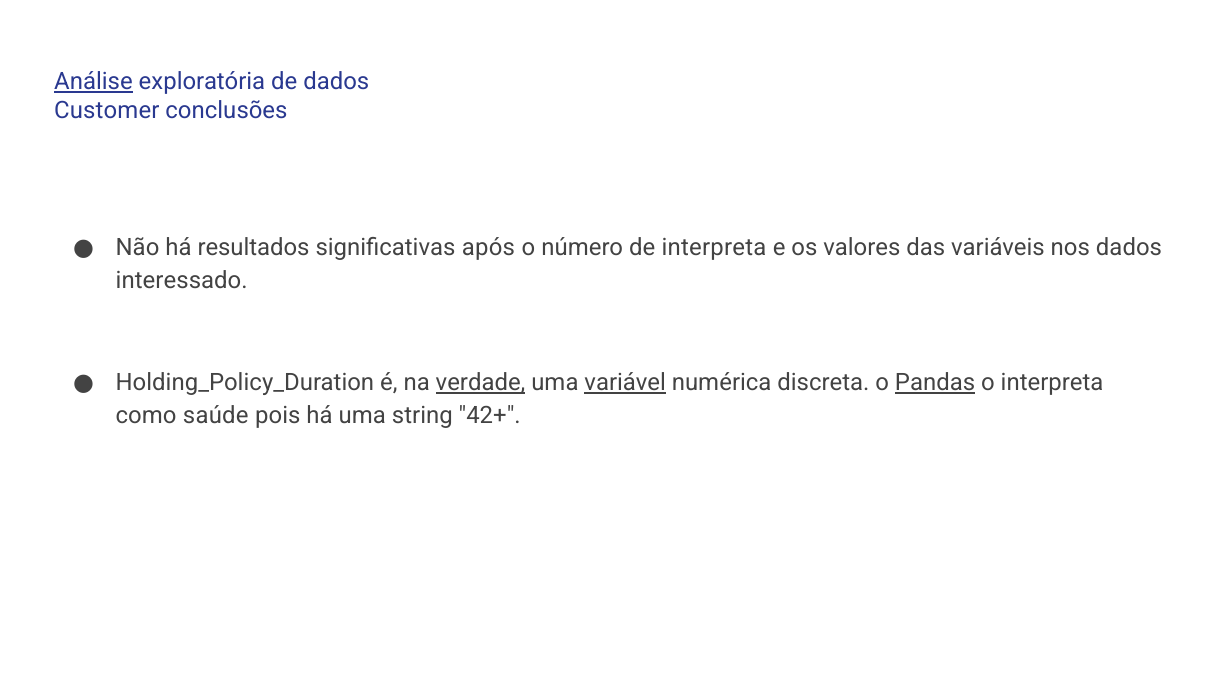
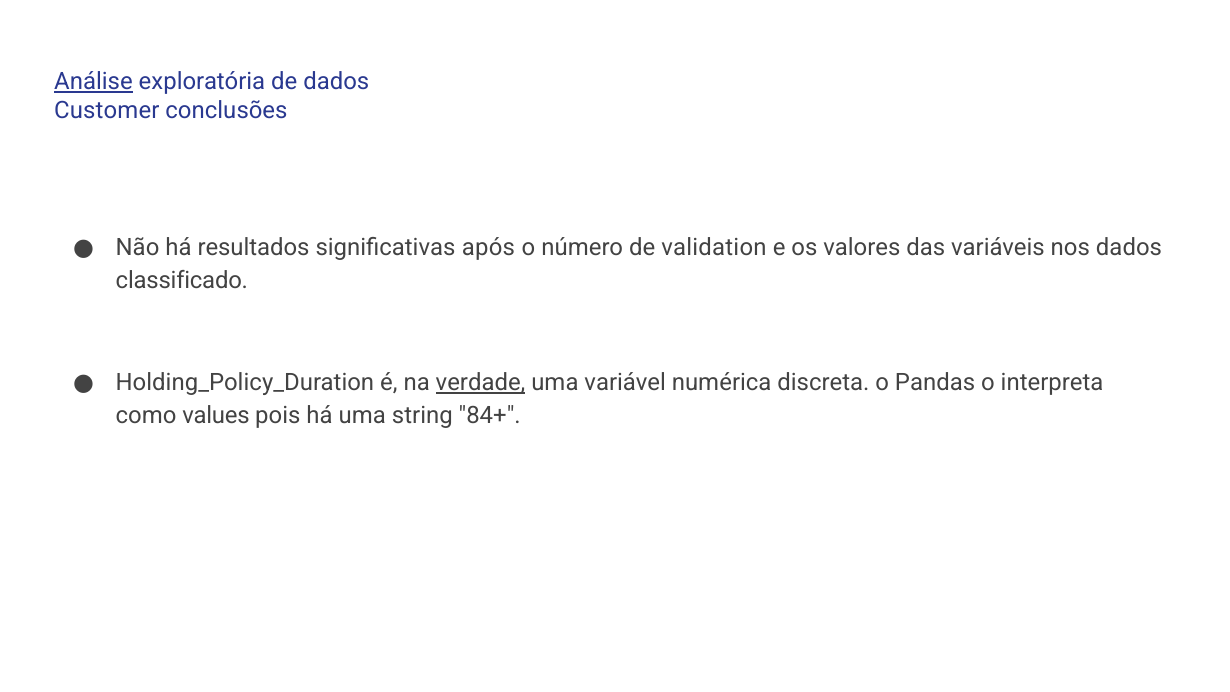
de interpreta: interpreta -> validation (714, 248)
interessado: interessado -> classificado (182, 280)
variável underline: present -> none (625, 383)
Pandas underline: present -> none (935, 383)
saúde: saúde -> values (216, 415)
42+: 42+ -> 84+ (490, 415)
